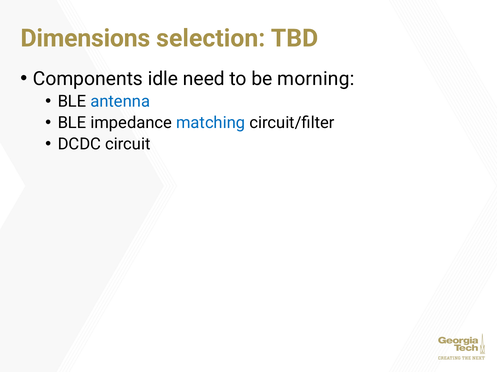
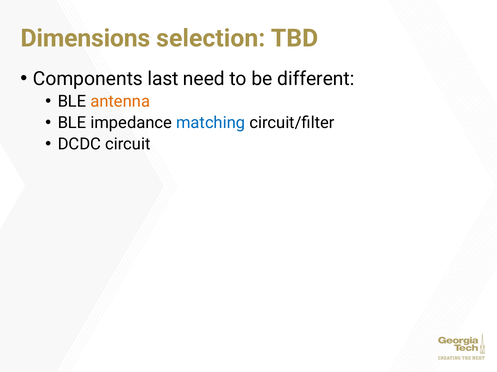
idle: idle -> last (163, 79)
morning: morning -> different (316, 79)
antenna colour: blue -> orange (120, 102)
